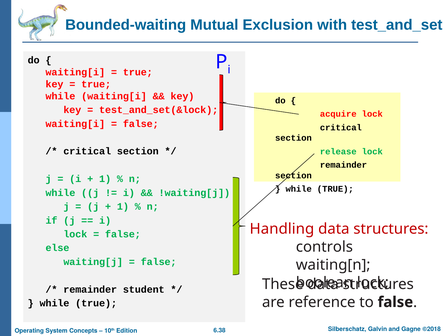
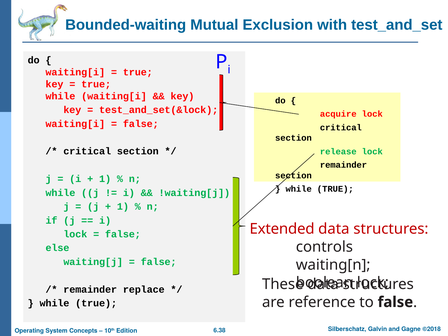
Handling: Handling -> Extended (282, 229)
student: student -> replace (144, 289)
